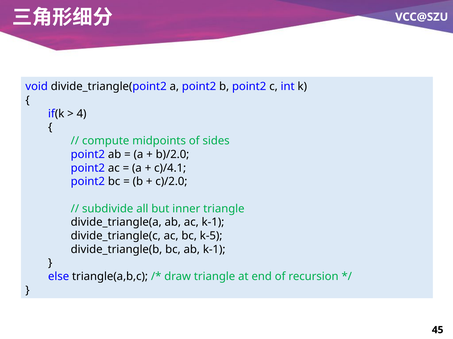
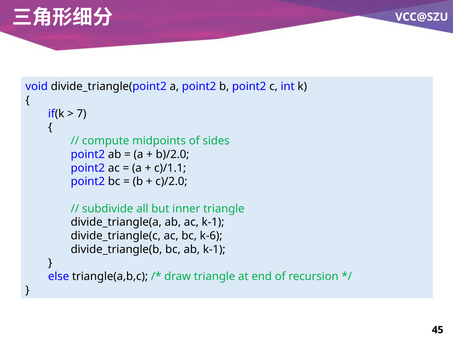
4: 4 -> 7 (82, 114)
c)/4.1: c)/4.1 -> c)/1.1 (170, 168)
k-5: k-5 -> k-6 (211, 236)
